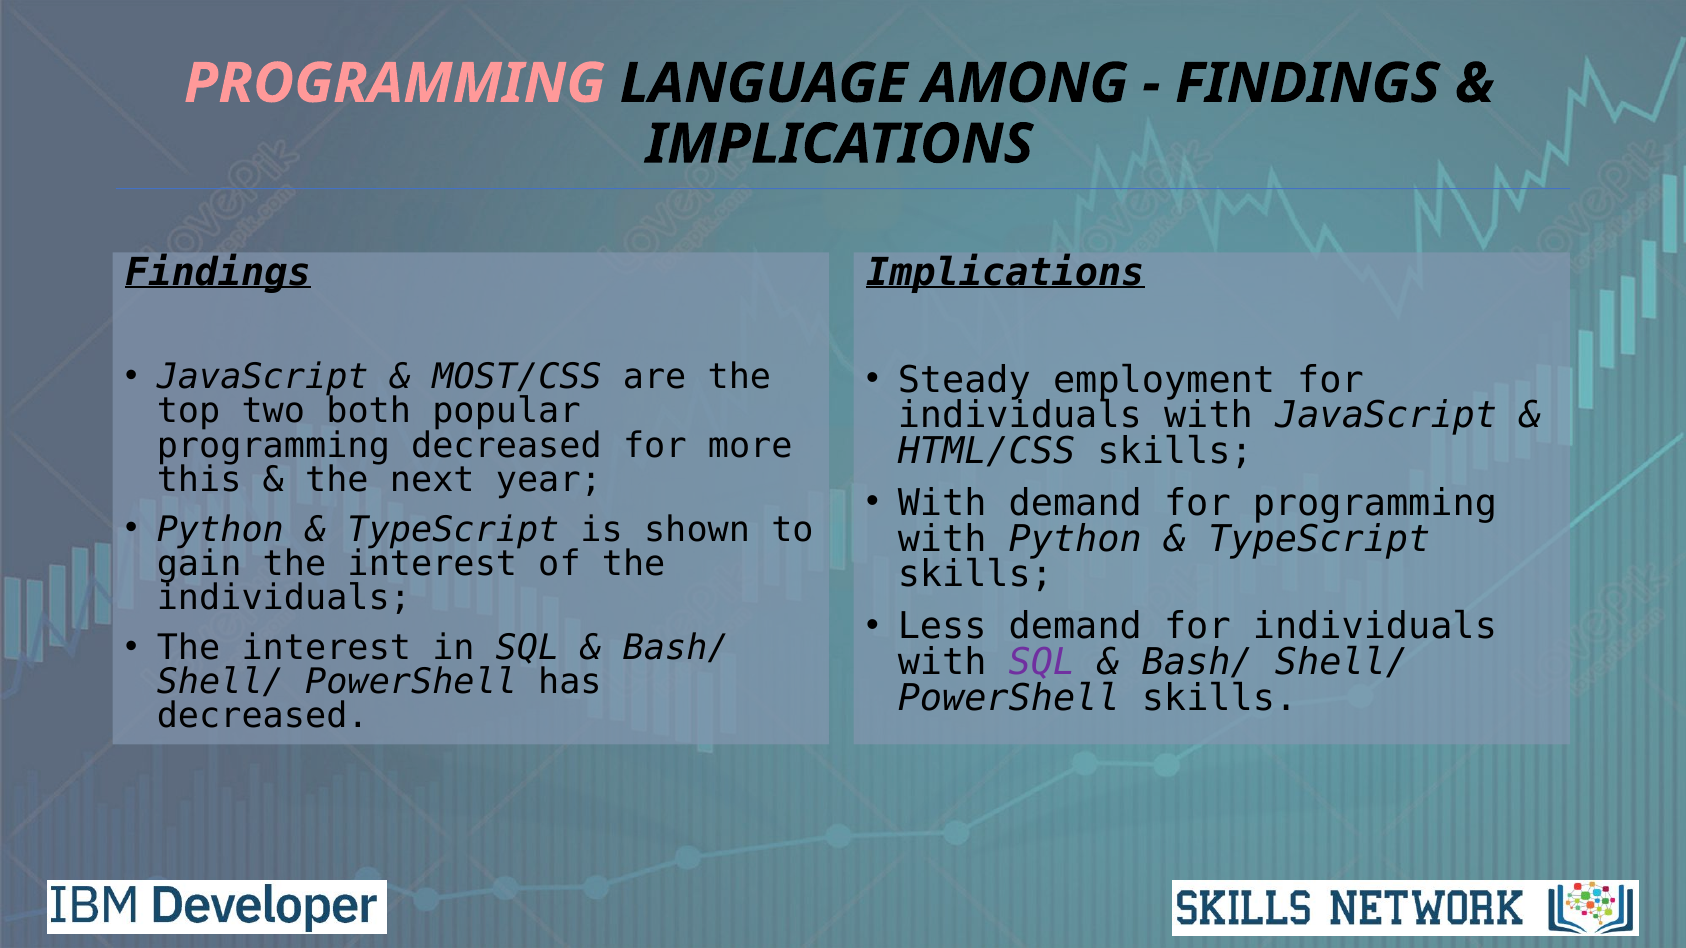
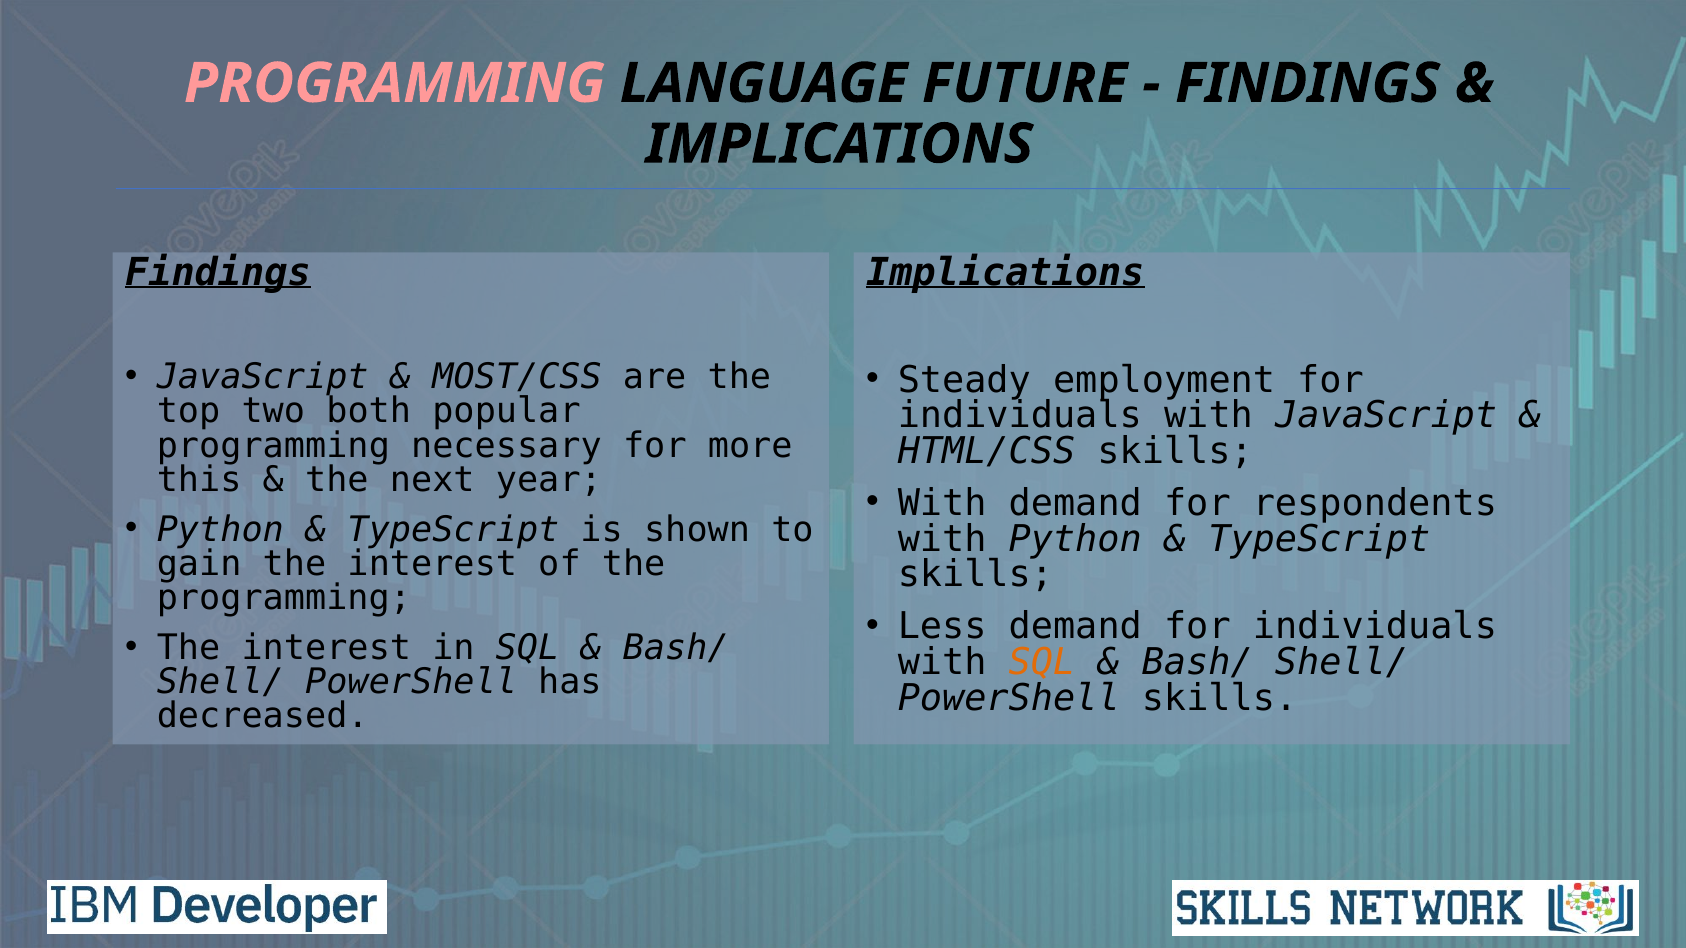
AMONG: AMONG -> FUTURE (1025, 83)
programming decreased: decreased -> necessary (506, 446)
for programming: programming -> respondents (1375, 503)
individuals: individuals -> programming (284, 598)
SQL colour: purple -> orange (1042, 662)
